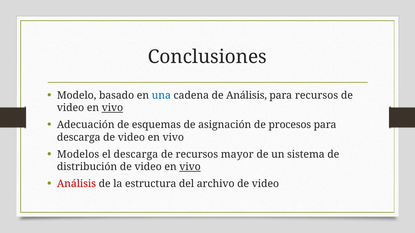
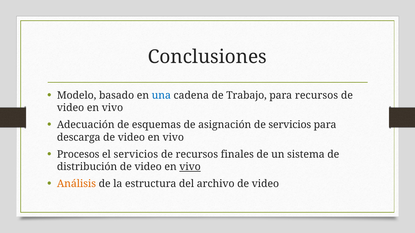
de Análisis: Análisis -> Trabajo (247, 96)
vivo underline: present -> none (112, 108)
de procesos: procesos -> servicios (290, 125)
Modelos: Modelos -> Procesos (78, 155)
el descarga: descarga -> servicios (136, 155)
mayor: mayor -> finales (237, 155)
Análisis colour: red -> orange (76, 184)
